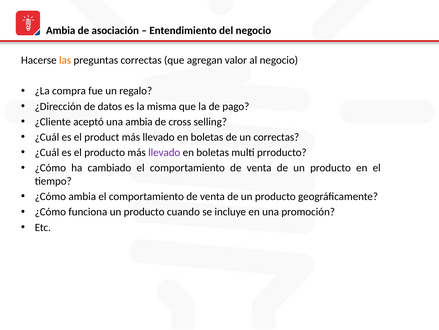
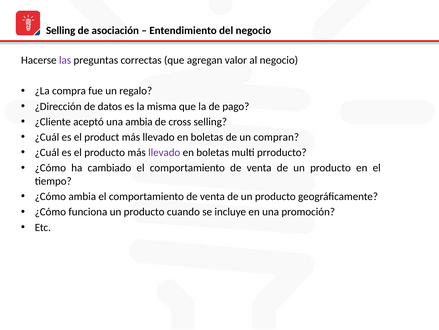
Ambia: Ambia -> Selling (61, 30)
las colour: orange -> purple (65, 60)
un correctas: correctas -> compran (276, 137)
